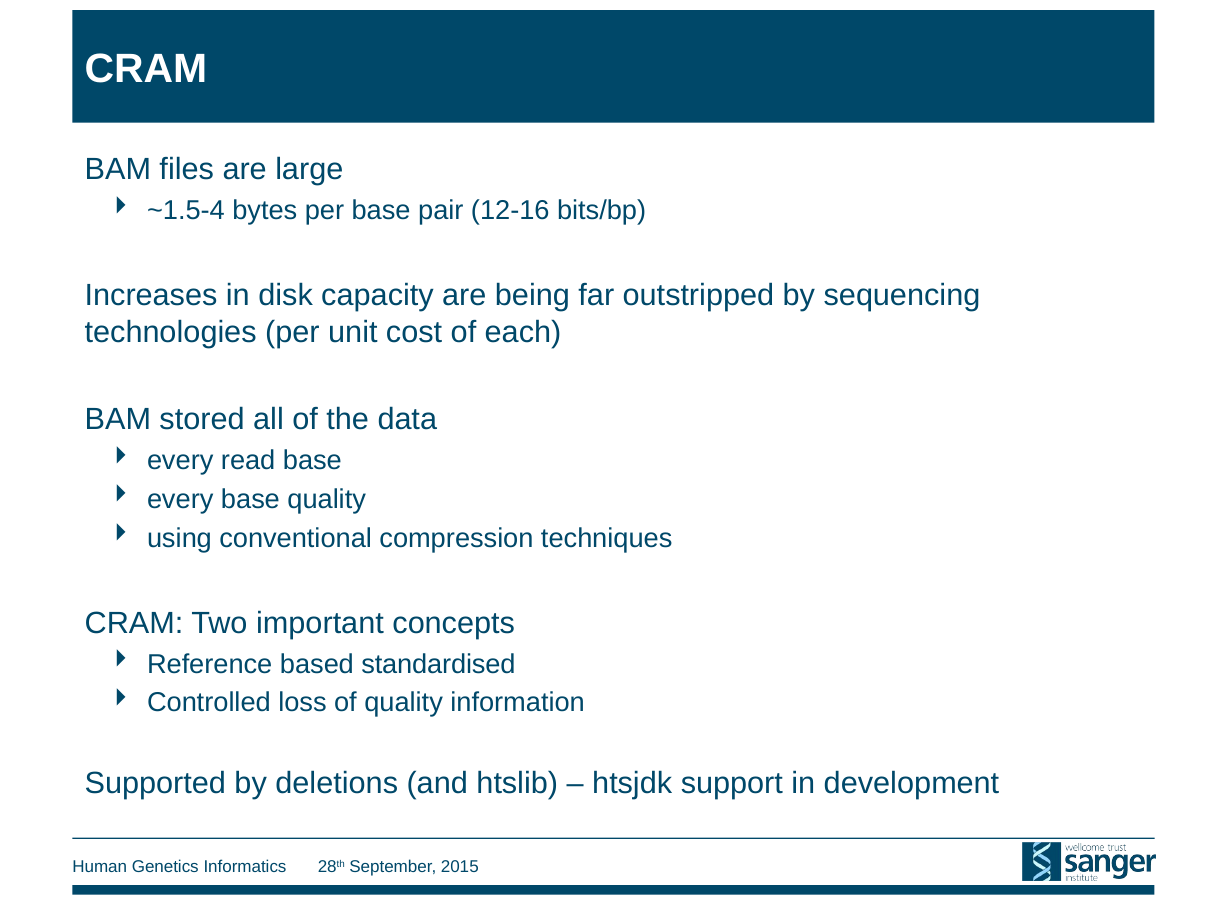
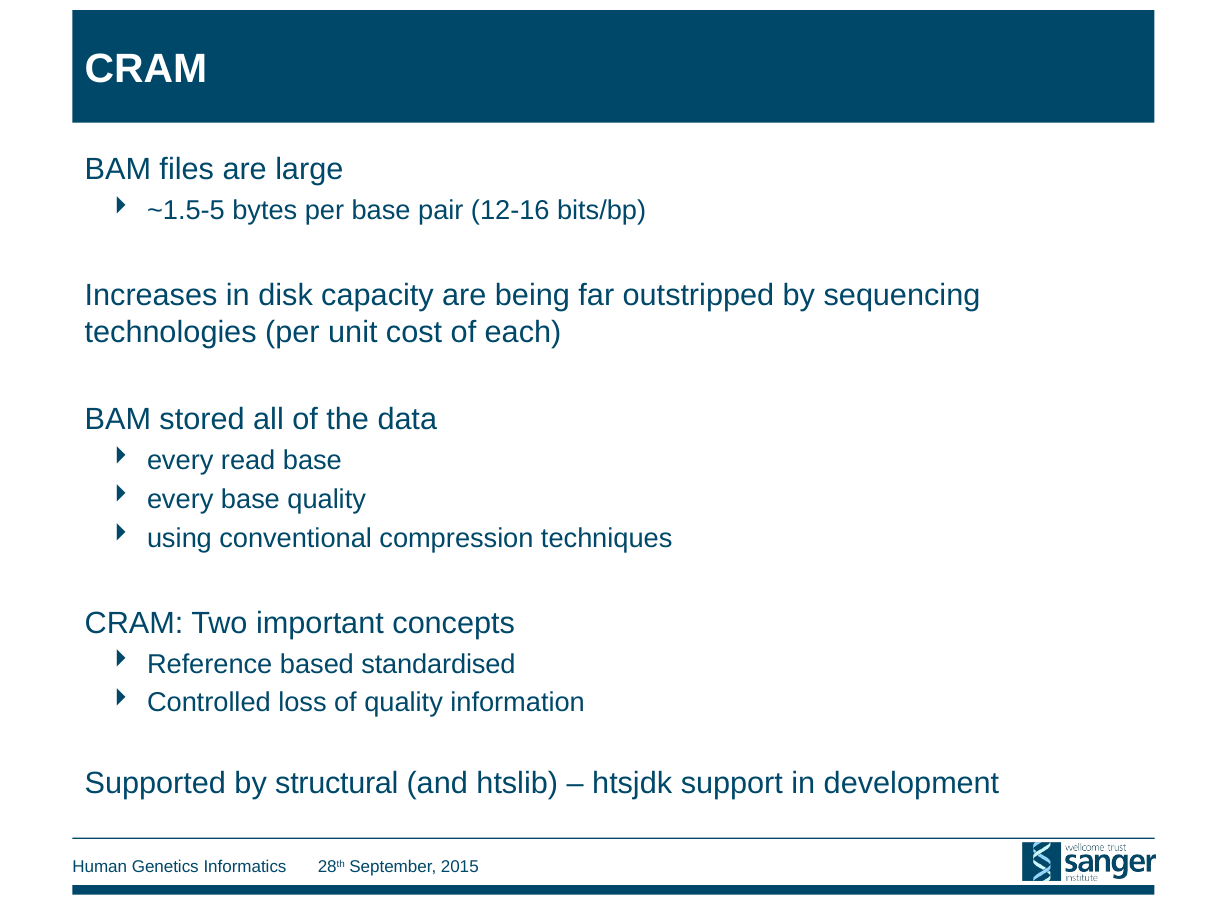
~1.5-4: ~1.5-4 -> ~1.5-5 (186, 210)
deletions: deletions -> structural (337, 784)
